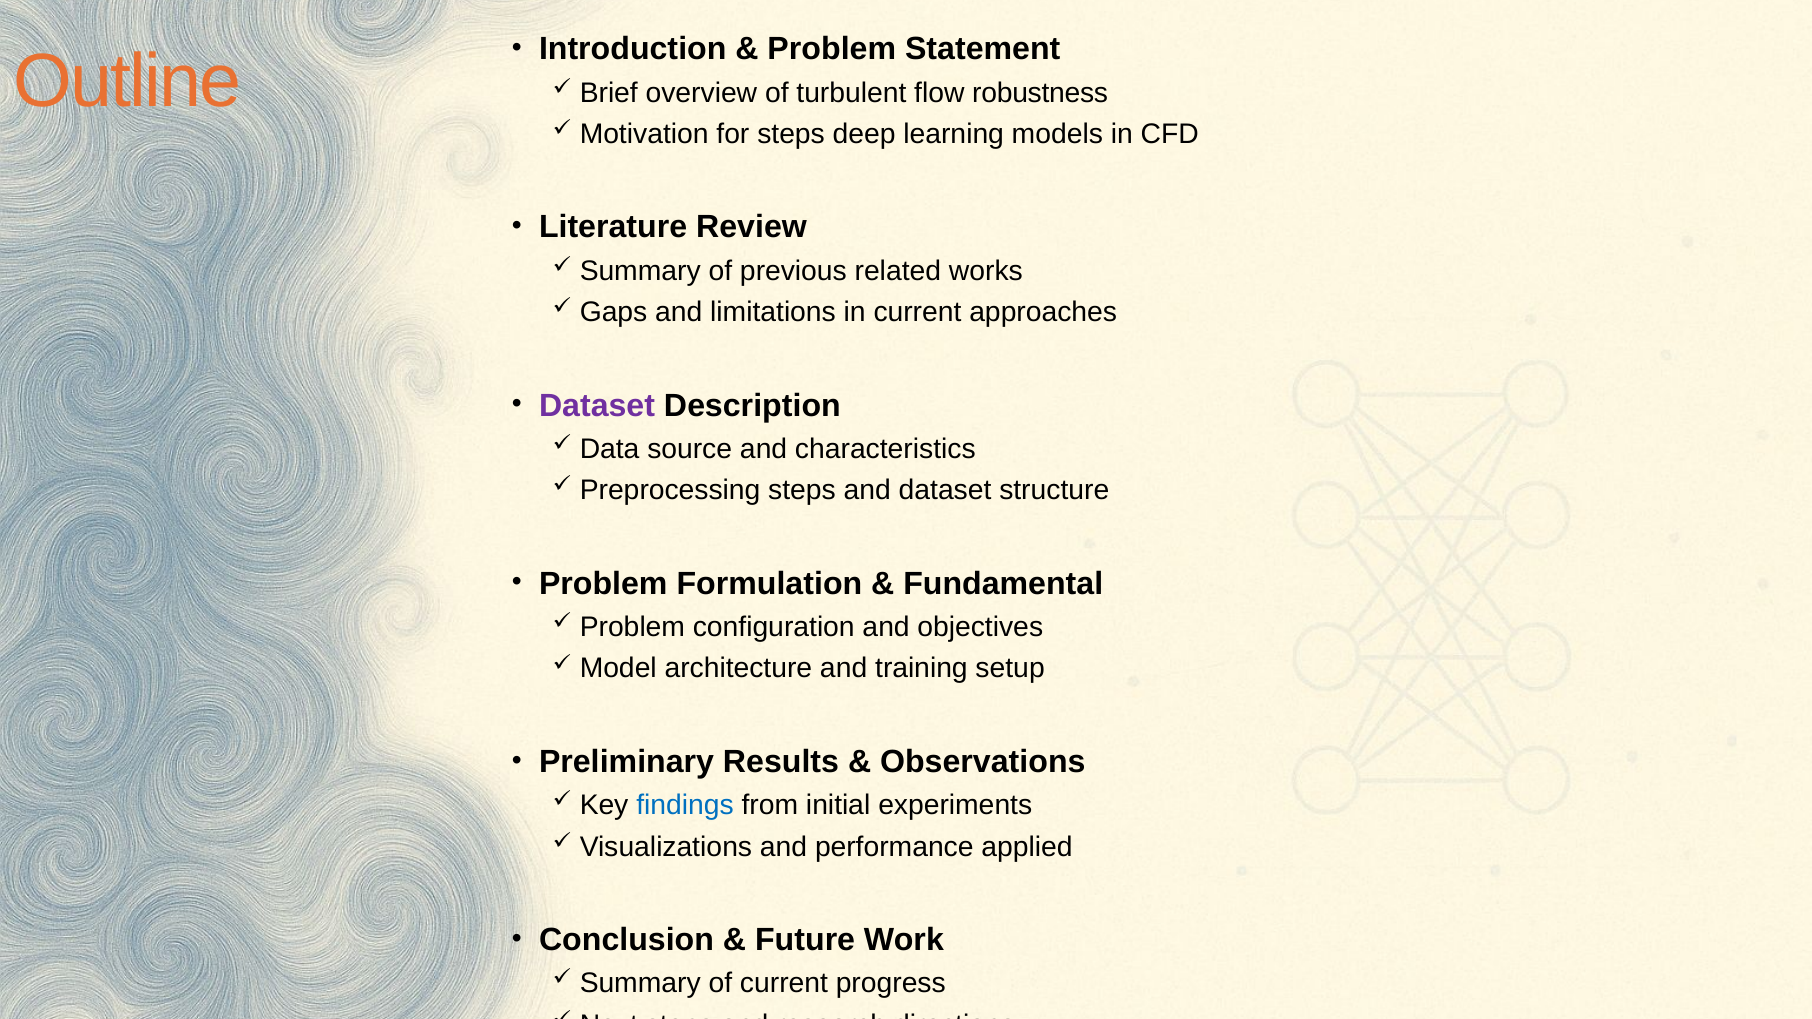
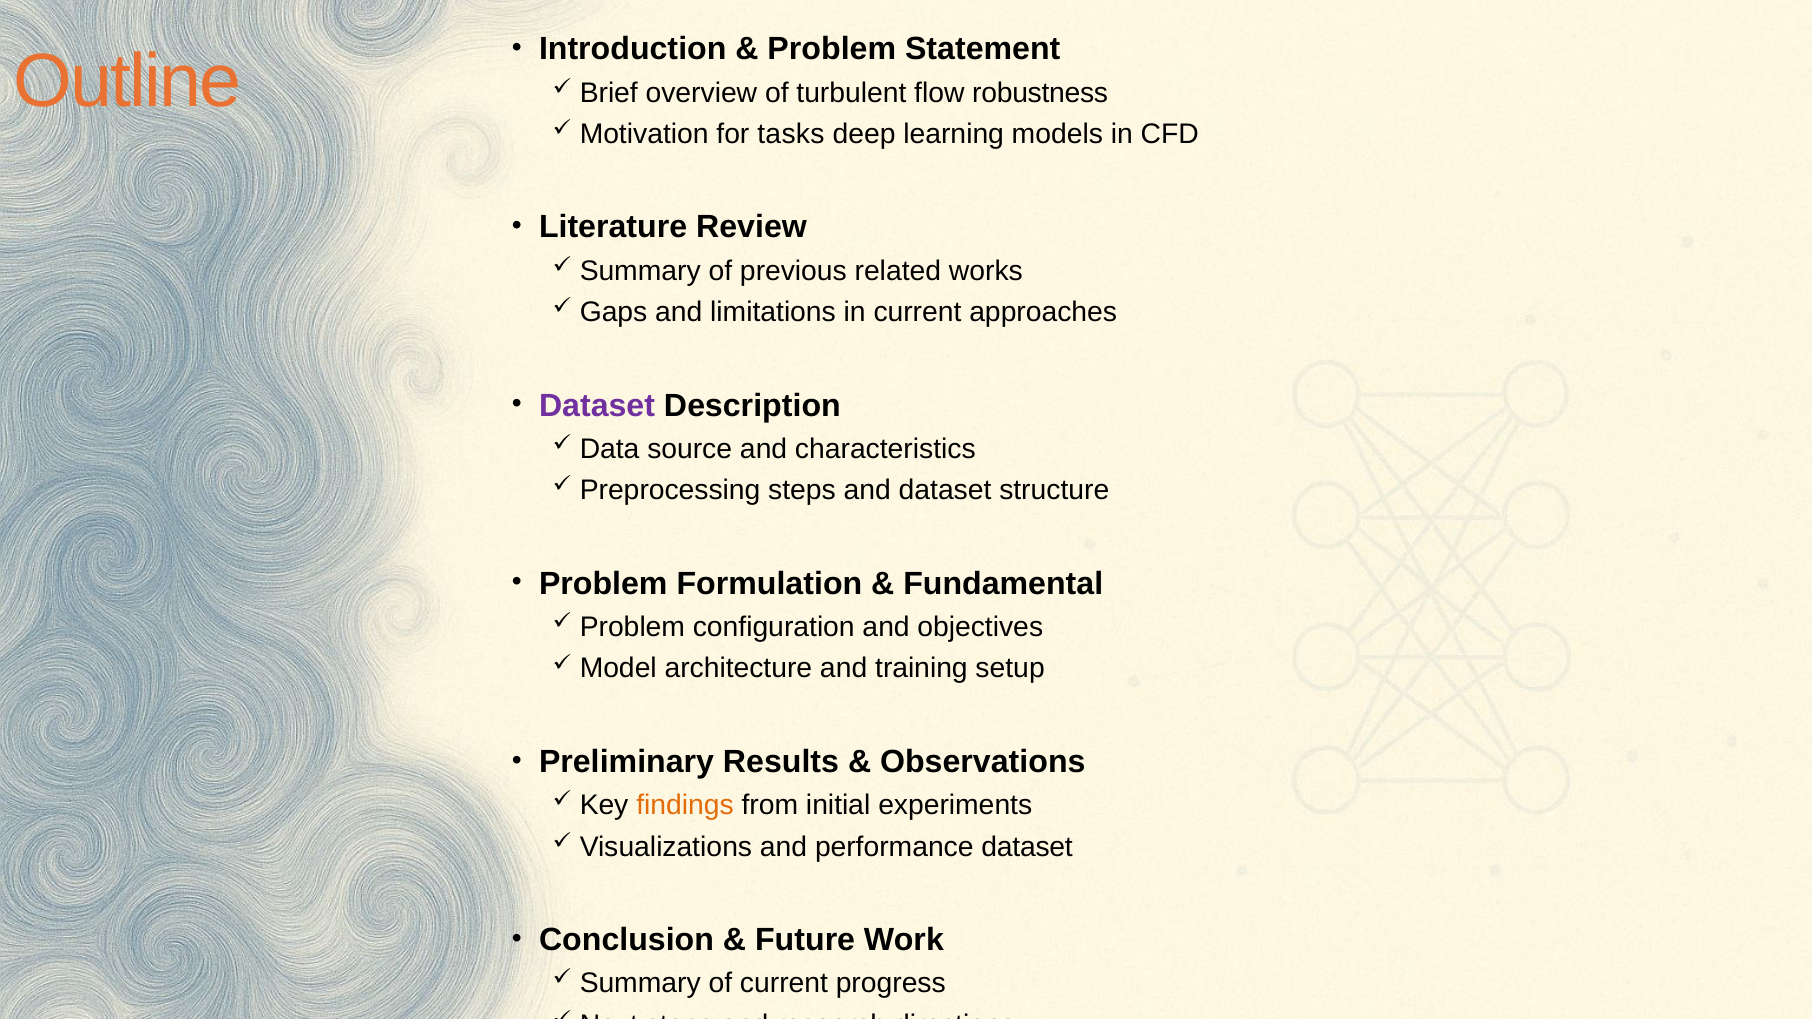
for steps: steps -> tasks (791, 134)
findings colour: blue -> orange (685, 805)
performance applied: applied -> dataset (1027, 847)
